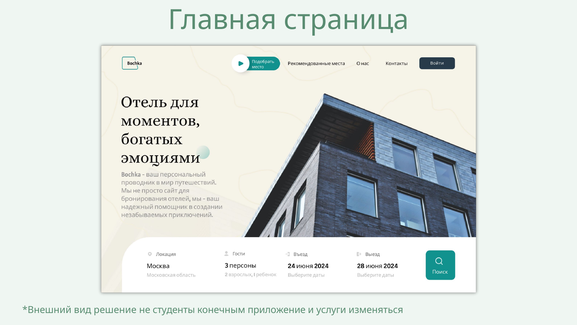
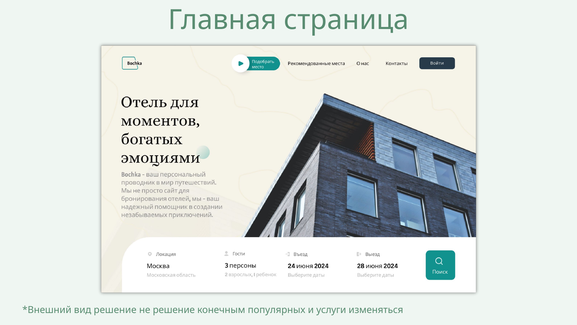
не студенты: студенты -> решение (174, 310)
приложение: приложение -> популярных (277, 310)
